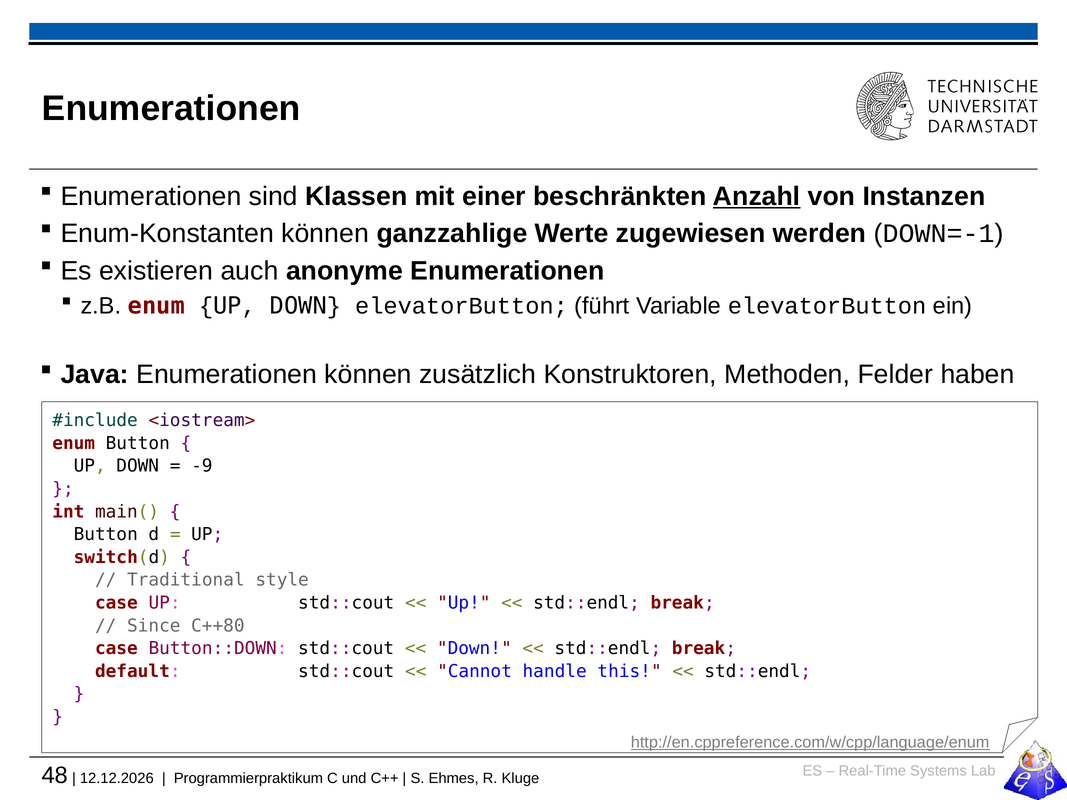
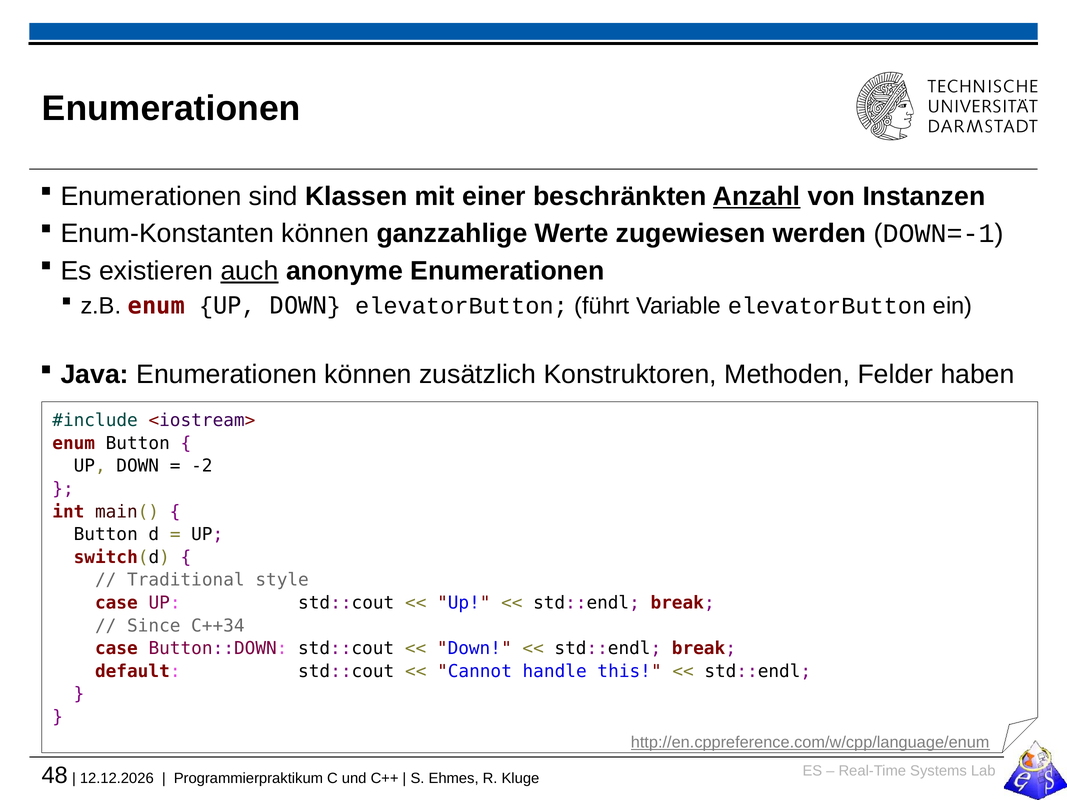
auch underline: none -> present (249, 271)
-9: -9 -> -2 (202, 466)
C++80: C++80 -> C++34 (218, 626)
